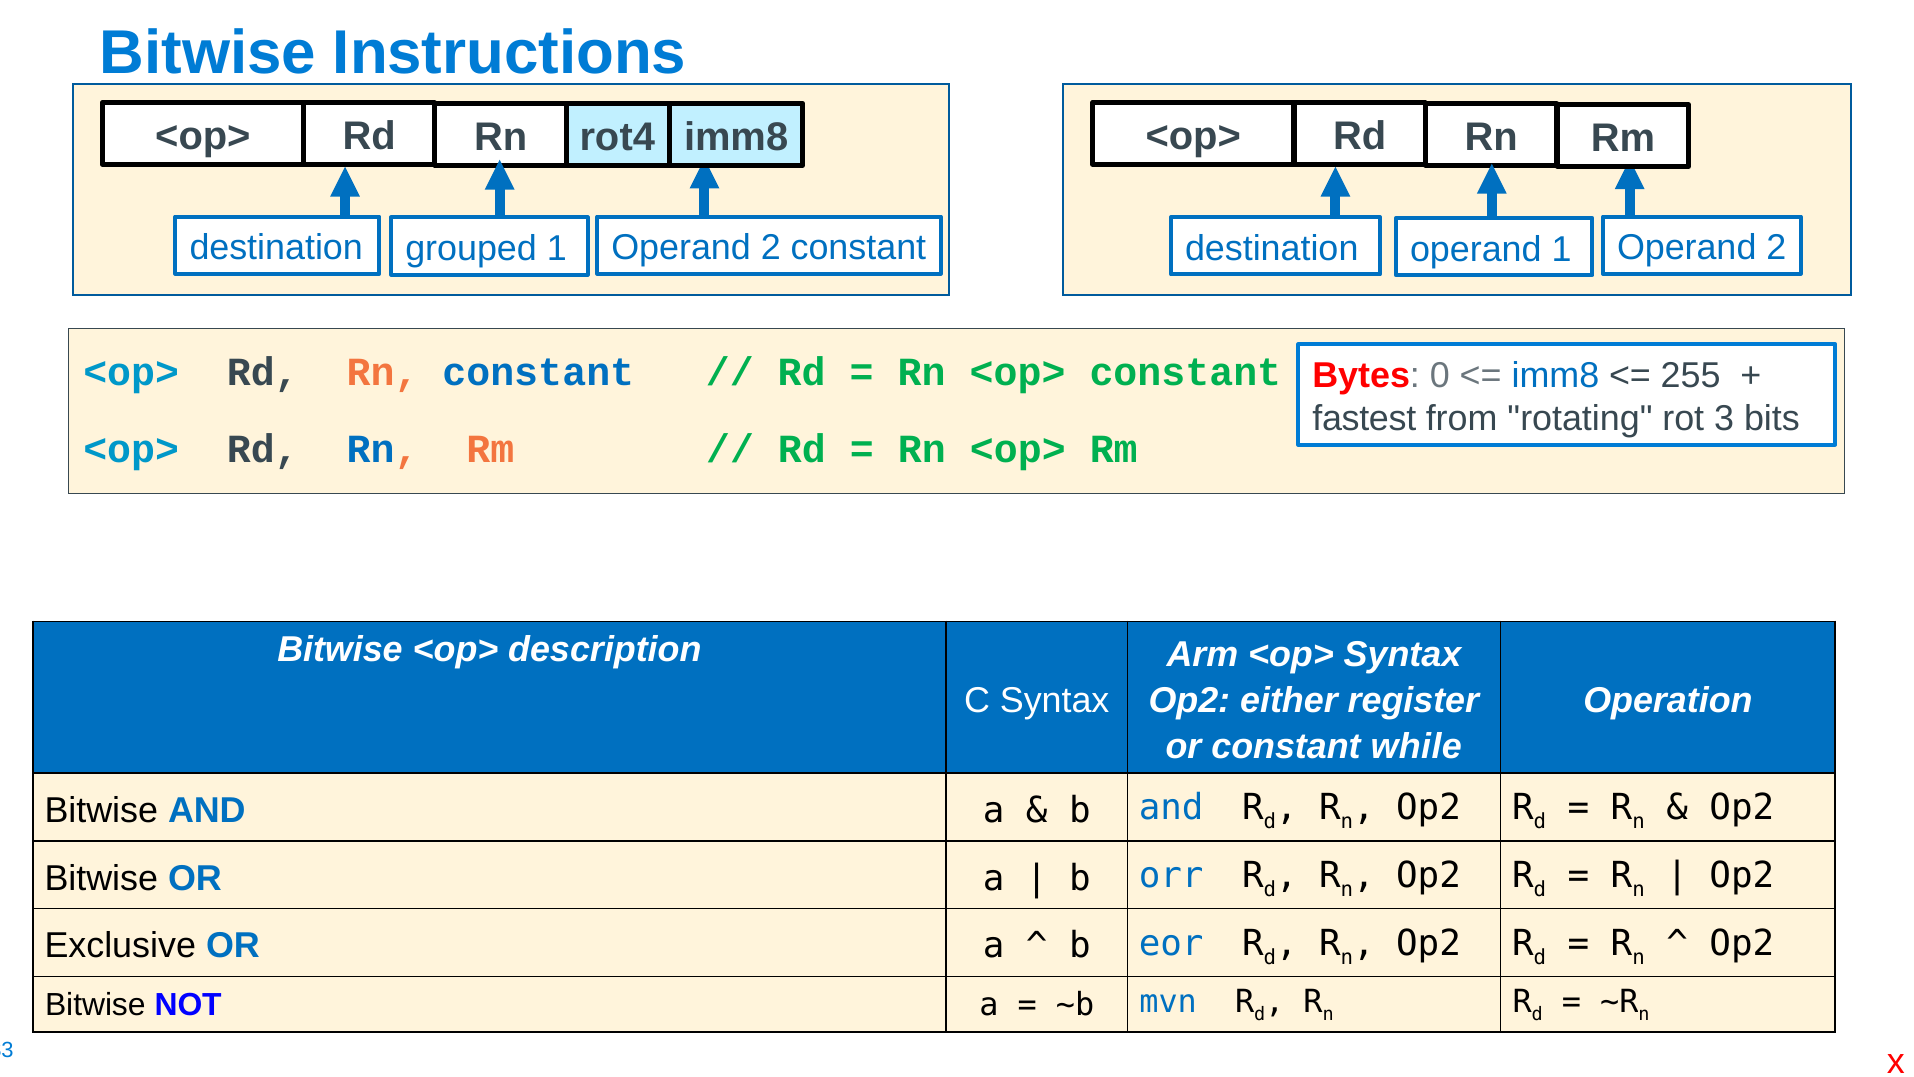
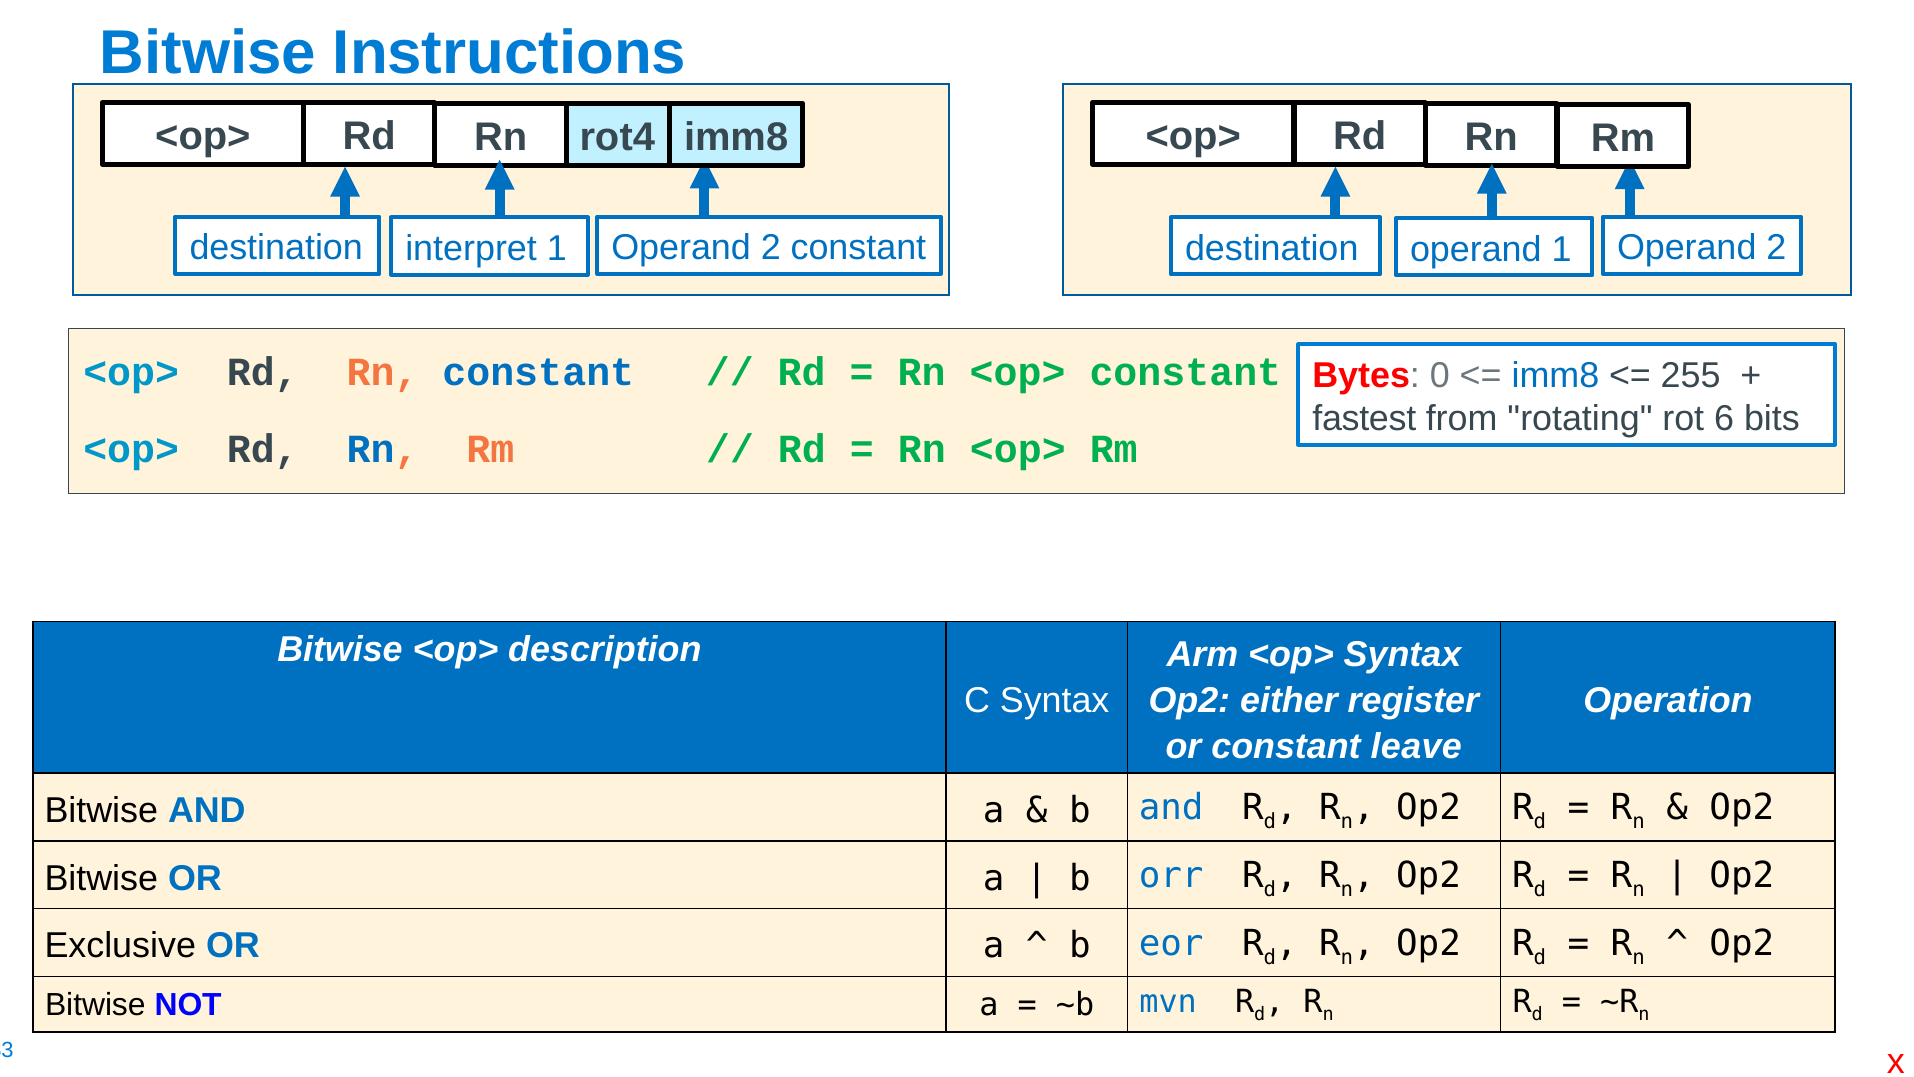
grouped: grouped -> interpret (471, 248)
3: 3 -> 6 (1724, 418)
while: while -> leave (1416, 747)
